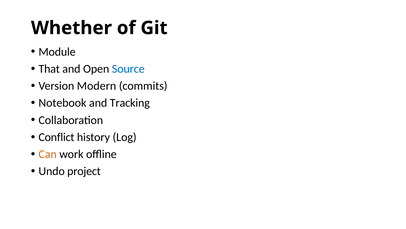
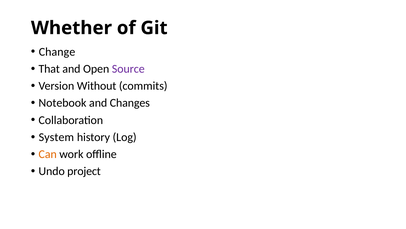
Module: Module -> Change (57, 52)
Source colour: blue -> purple (128, 69)
Modern: Modern -> Without (97, 86)
Tracking: Tracking -> Changes (130, 103)
Conflict: Conflict -> System (56, 137)
